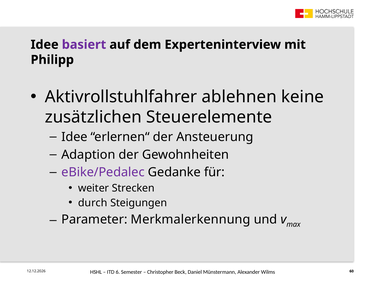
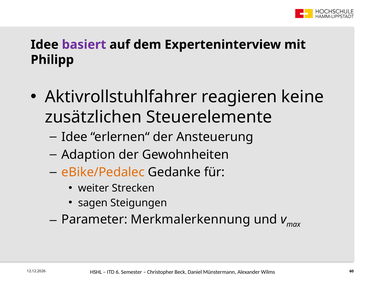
ablehnen: ablehnen -> reagieren (239, 97)
eBike/Pedalec colour: purple -> orange (103, 172)
durch: durch -> sagen (93, 203)
